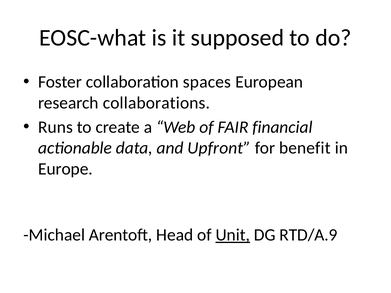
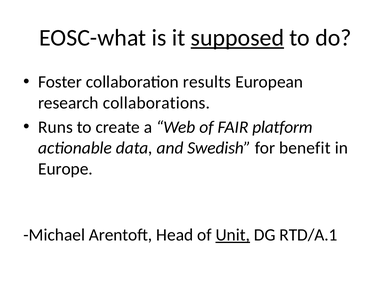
supposed underline: none -> present (237, 38)
spaces: spaces -> results (207, 82)
financial: financial -> platform (283, 127)
Upfront: Upfront -> Swedish (219, 148)
RTD/A.9: RTD/A.9 -> RTD/A.1 (308, 235)
